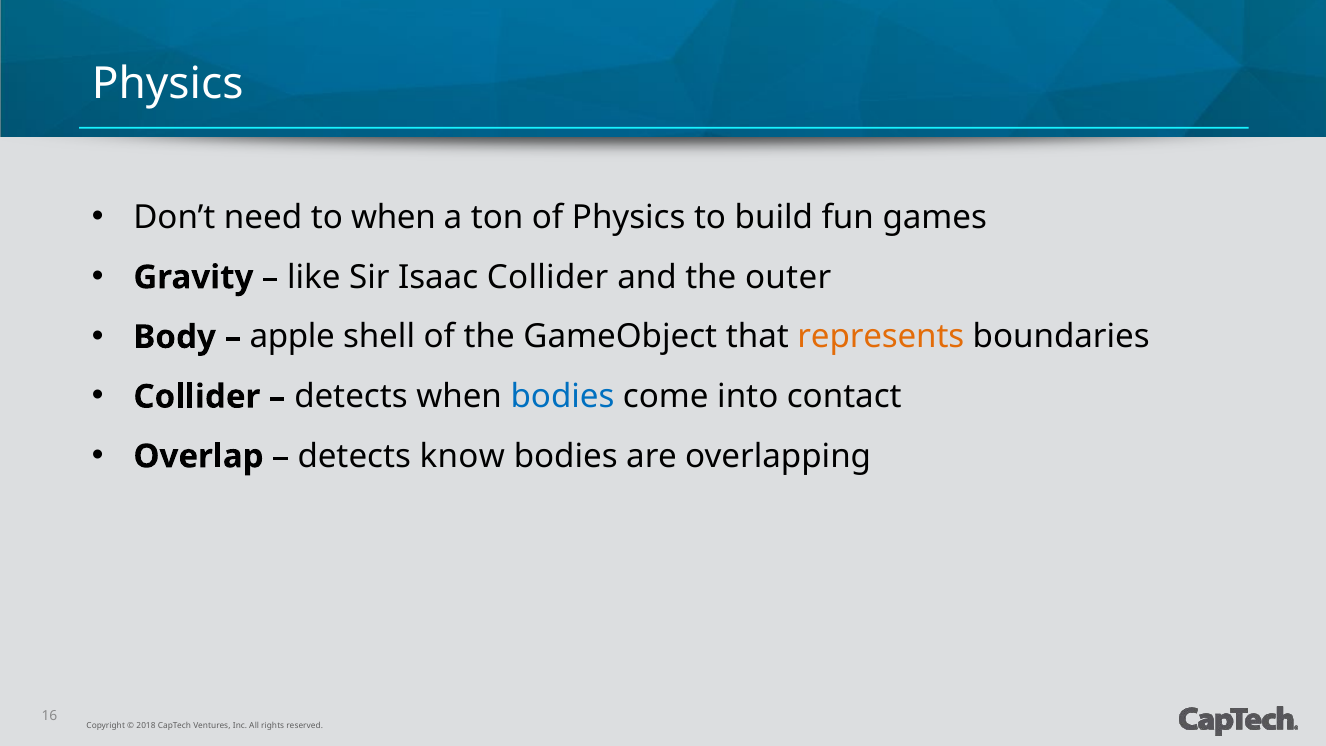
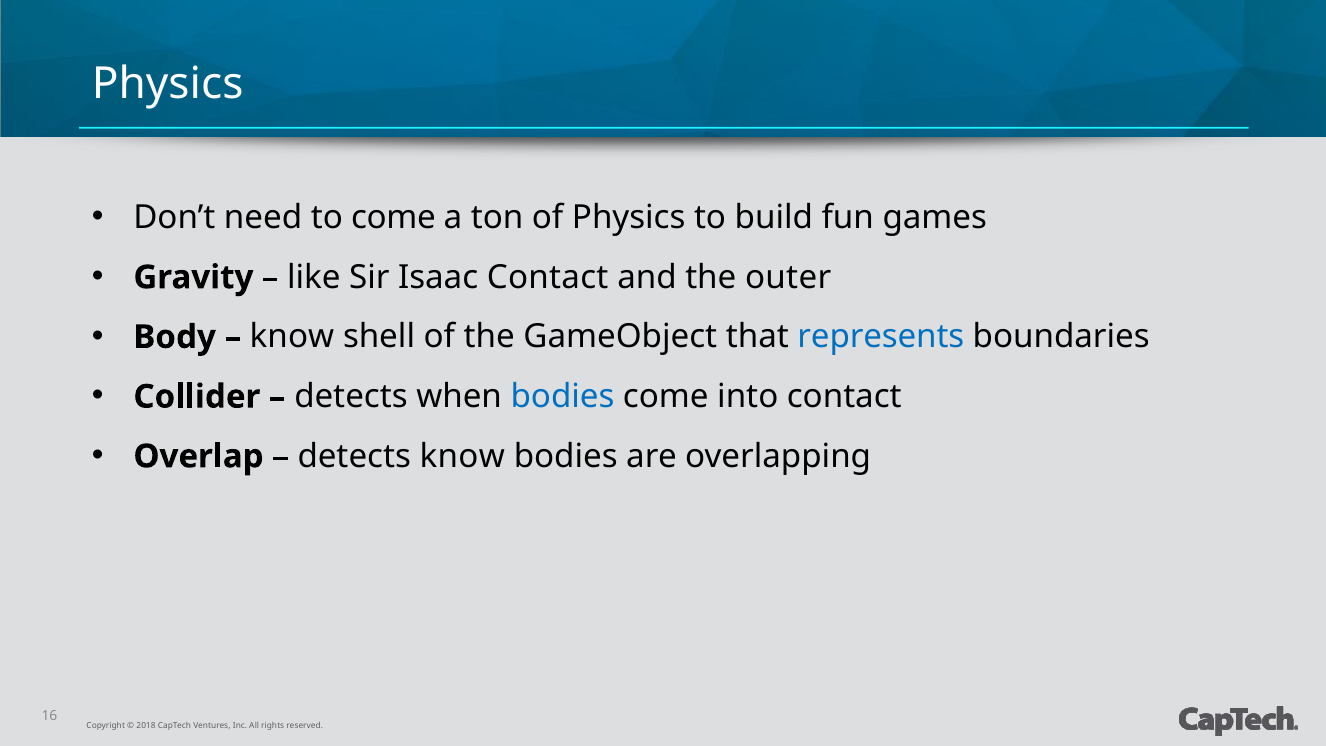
to when: when -> come (393, 218)
Isaac Collider: Collider -> Contact (548, 277)
apple: apple -> know (292, 337)
represents colour: orange -> blue (881, 337)
